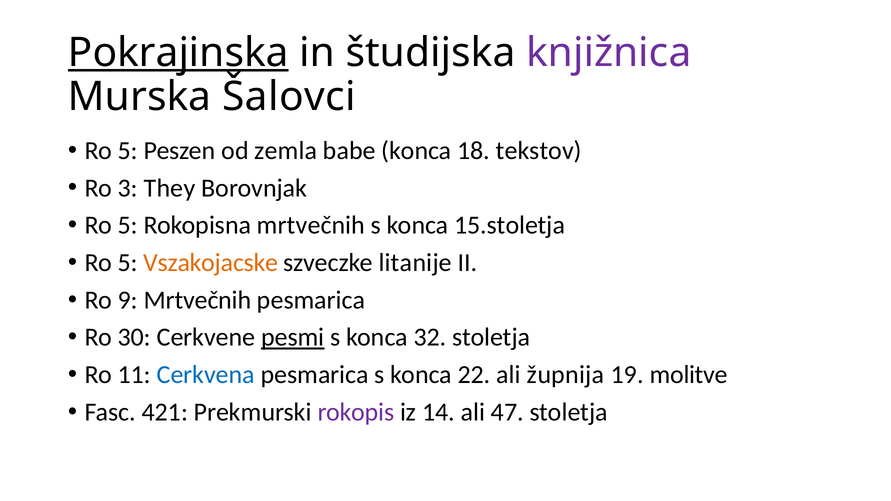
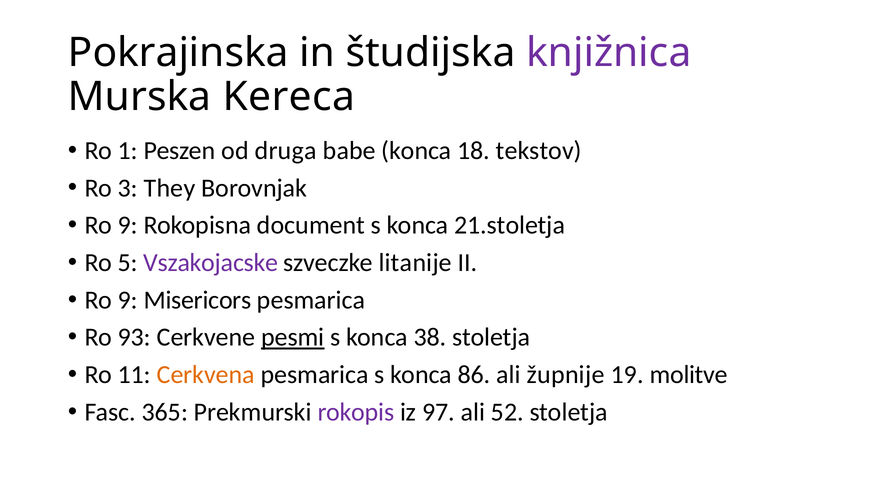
Pokrajinska underline: present -> none (178, 53)
Šalovci: Šalovci -> Kereca (289, 97)
5: 5 -> 1 (128, 151)
zemla: zemla -> druga (286, 151)
5: 5 -> 9 (128, 225)
Rokopisna mrtvečnih: mrtvečnih -> document (311, 225)
15.stoletja: 15.stoletja -> 21.stoletja (510, 225)
Vszakojacske colour: orange -> purple (211, 263)
9 Mrtvečnih: Mrtvečnih -> Misericors (198, 300)
30: 30 -> 93 (134, 337)
32: 32 -> 38 (430, 337)
Cerkvena colour: blue -> orange (206, 375)
22: 22 -> 86 (474, 375)
župnija: župnija -> župnije (566, 375)
421: 421 -> 365 (165, 412)
14: 14 -> 97 (438, 412)
47: 47 -> 52 (507, 412)
